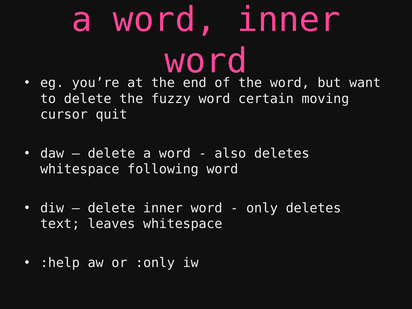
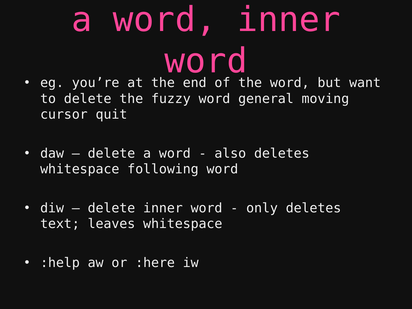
certain: certain -> general (266, 99)
:only: :only -> :here (155, 263)
